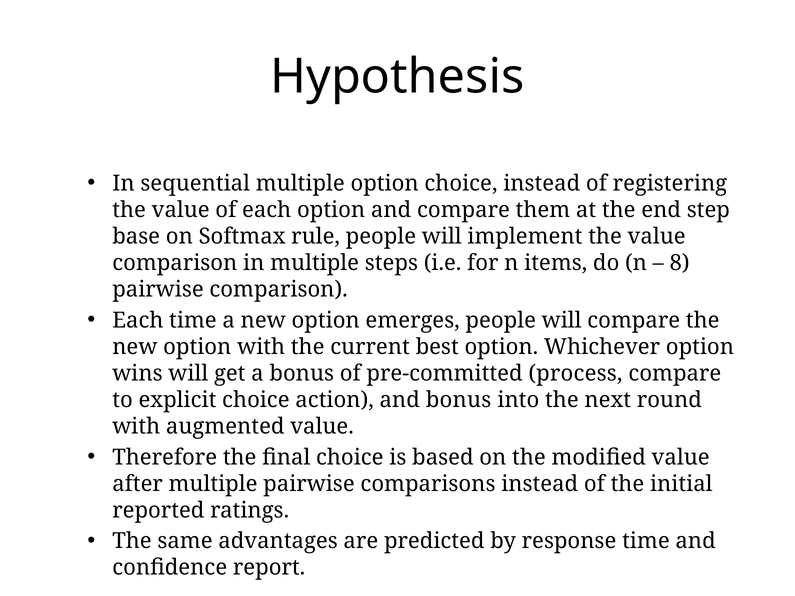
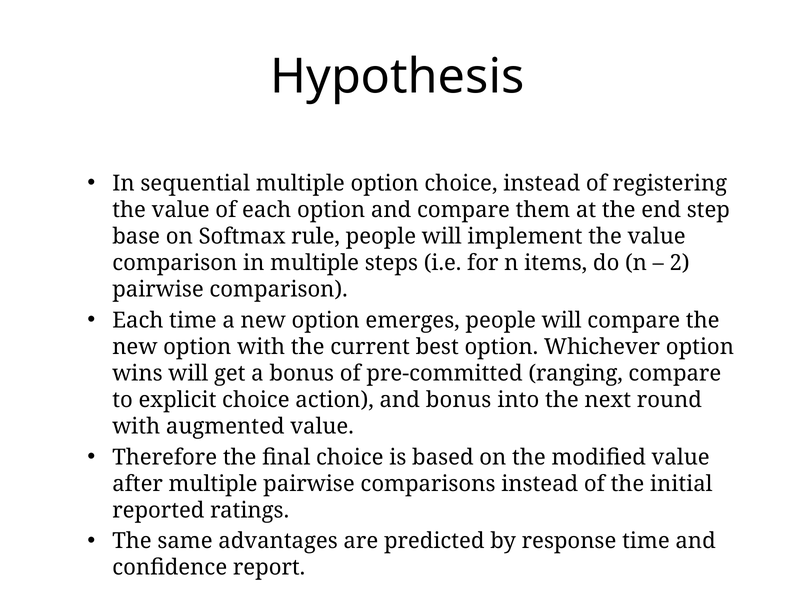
8: 8 -> 2 (680, 263)
process: process -> ranging (576, 373)
